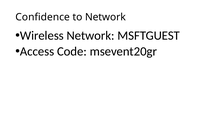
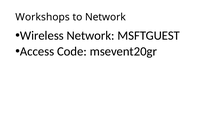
Confidence: Confidence -> Workshops (43, 17)
